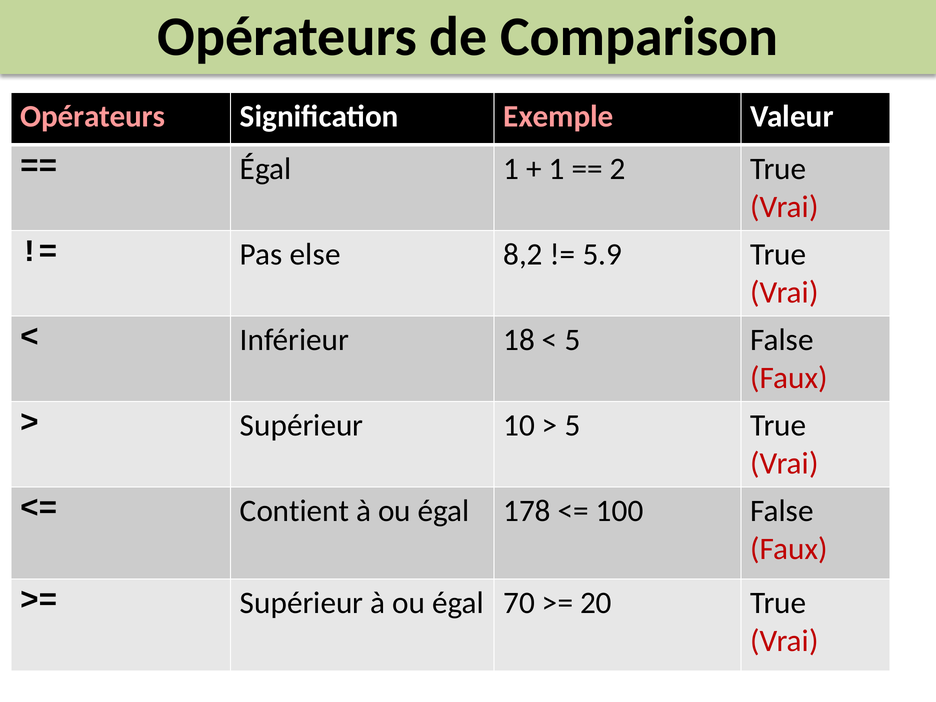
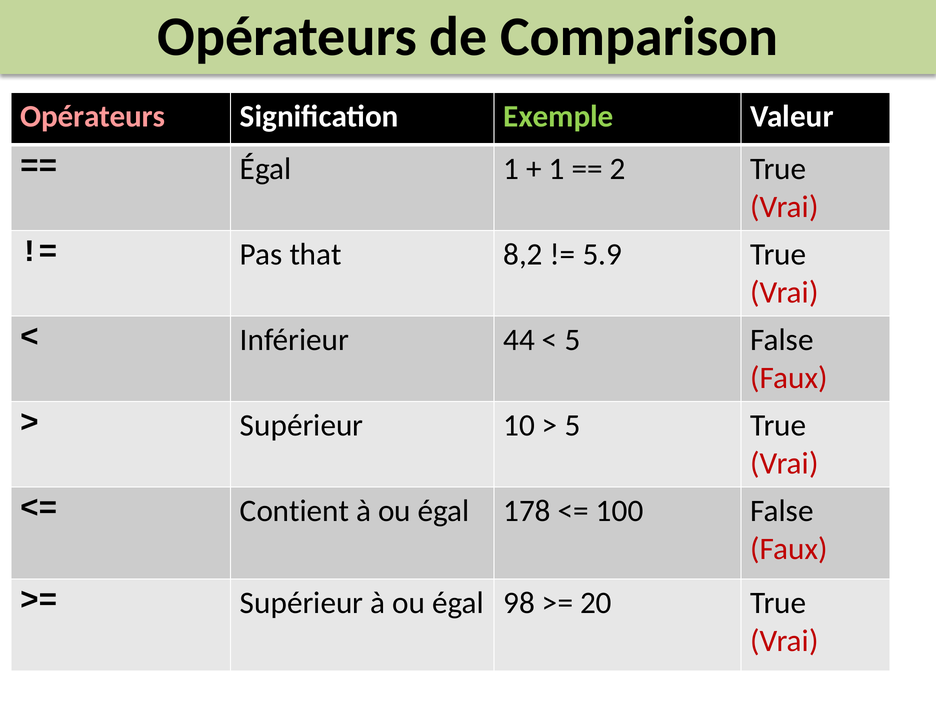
Exemple colour: pink -> light green (558, 117)
else: else -> that (316, 255)
18: 18 -> 44 (519, 340)
70: 70 -> 98 (519, 603)
